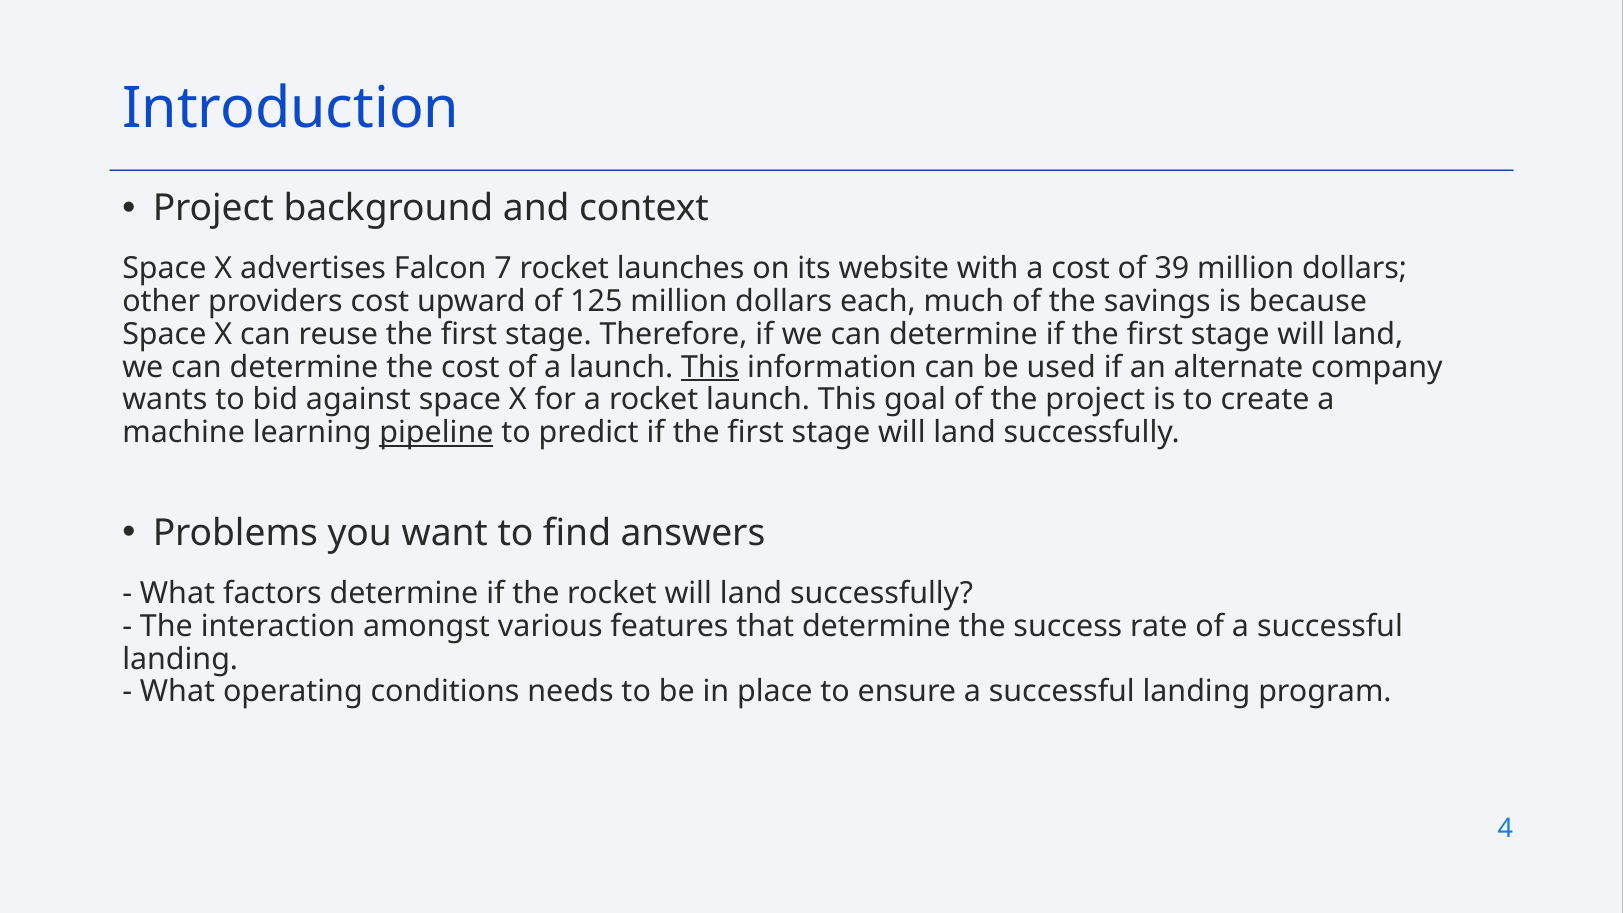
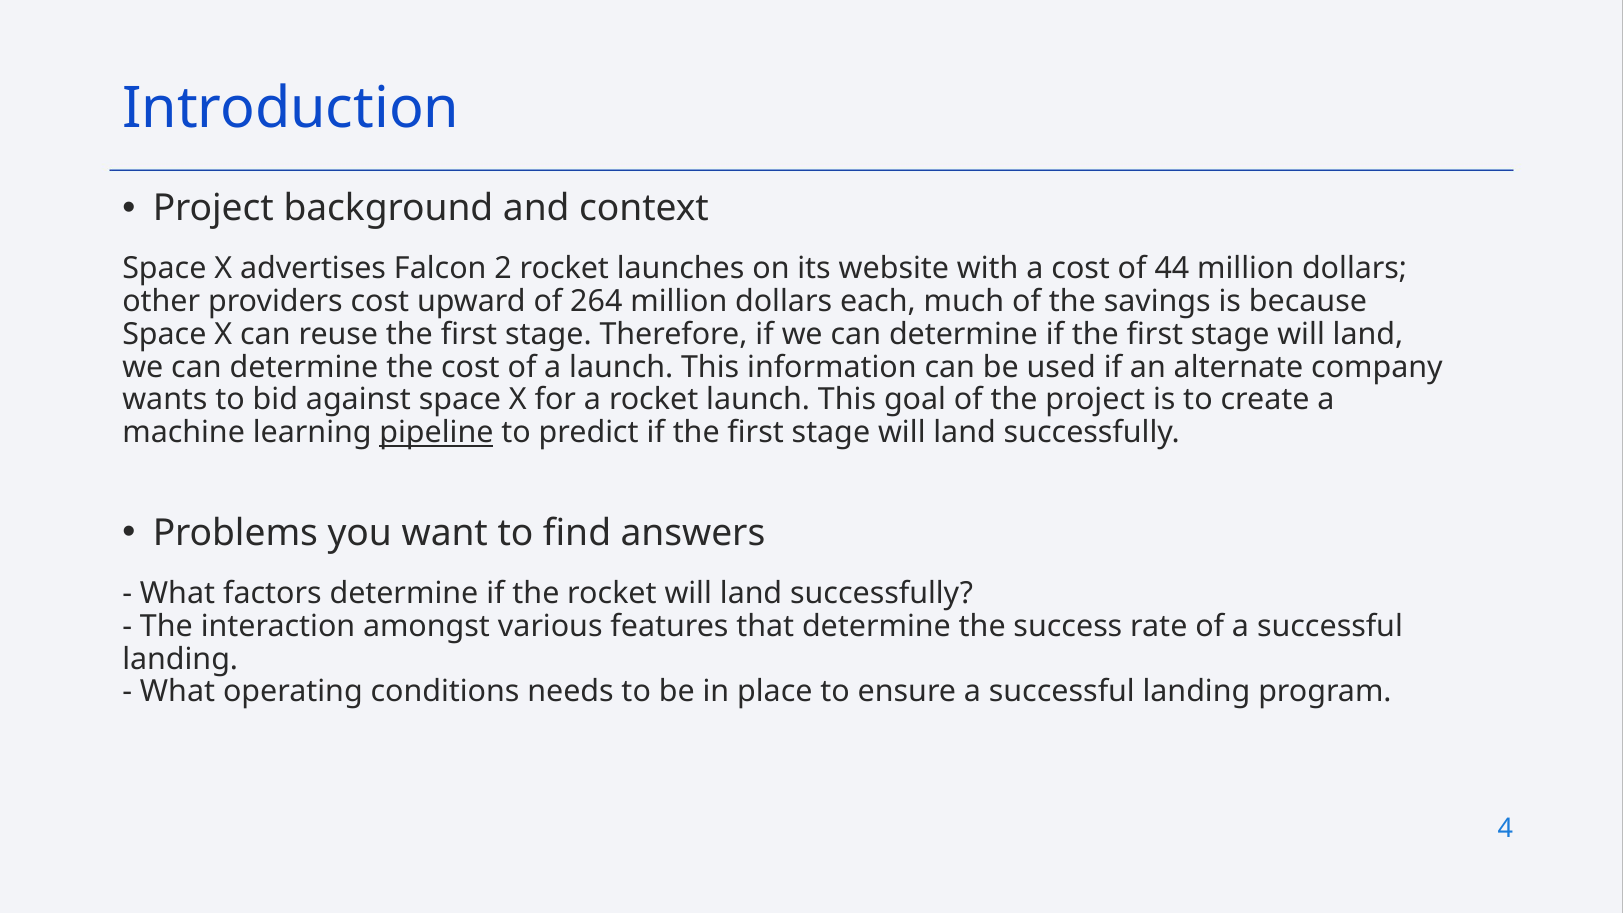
7: 7 -> 2 (503, 268)
39: 39 -> 44 (1172, 268)
125: 125 -> 264 (596, 301)
This underline: present -> none (710, 367)
